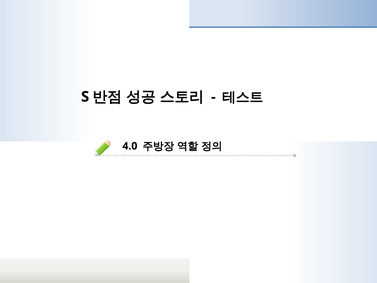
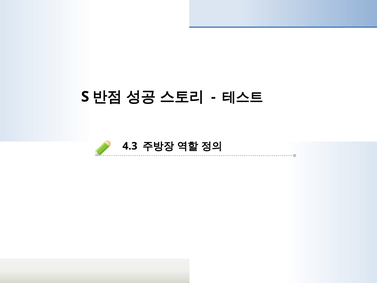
4.0: 4.0 -> 4.3 (130, 146)
